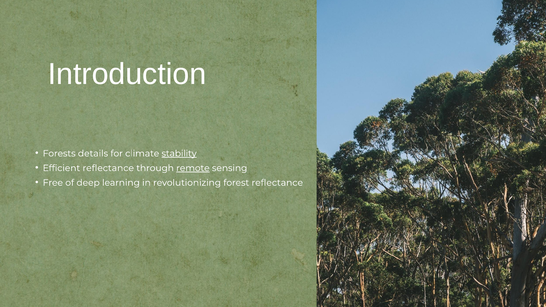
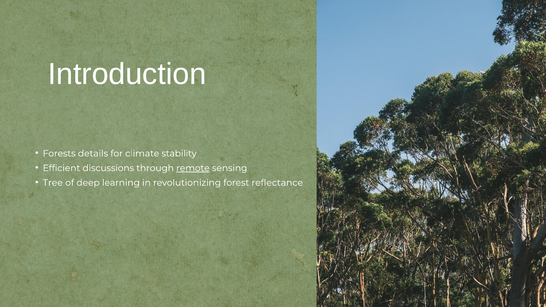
stability underline: present -> none (179, 154)
Efficient reflectance: reflectance -> discussions (108, 168)
Free: Free -> Tree (53, 183)
